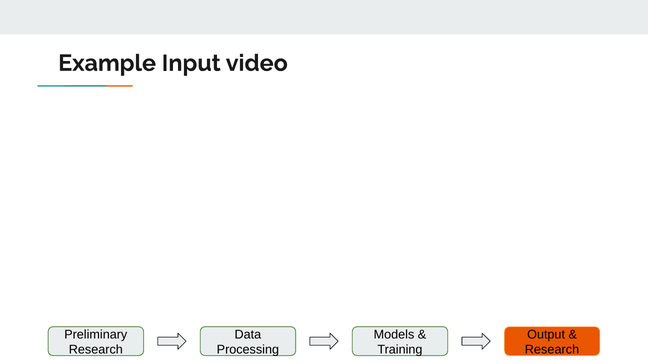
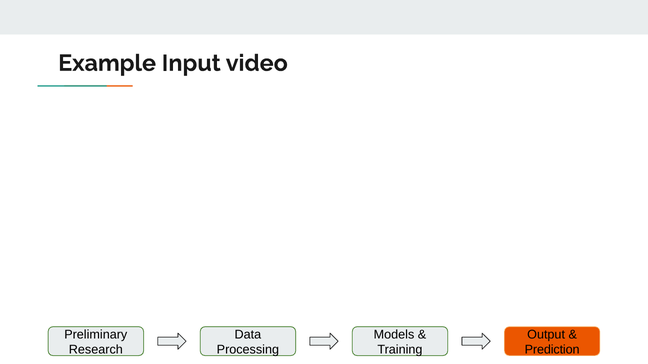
Research: Research -> Prediction (552, 350)
